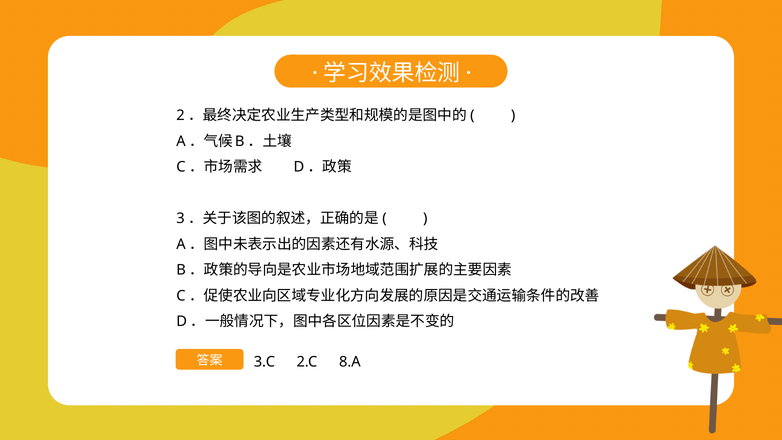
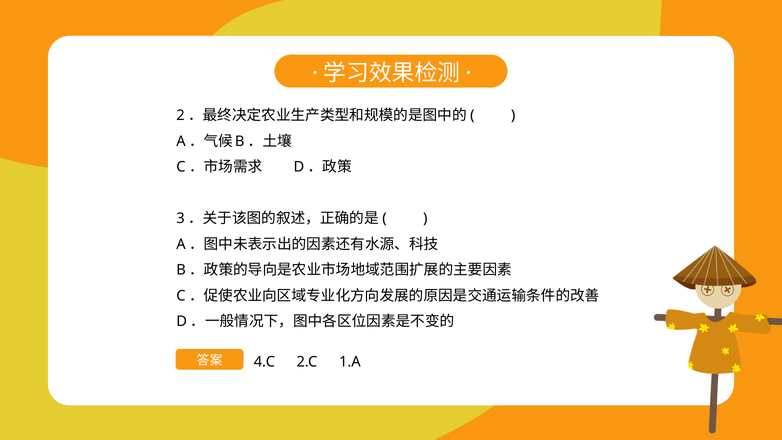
3.C: 3.C -> 4.C (264, 362)
8.A: 8.A -> 1.A (350, 362)
